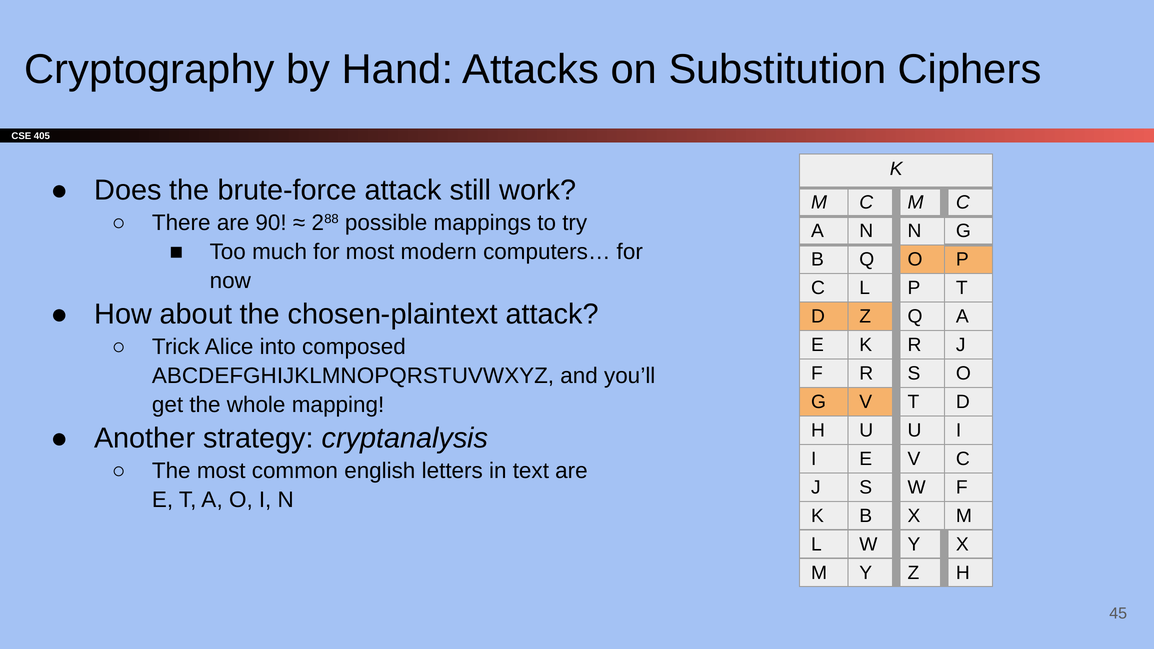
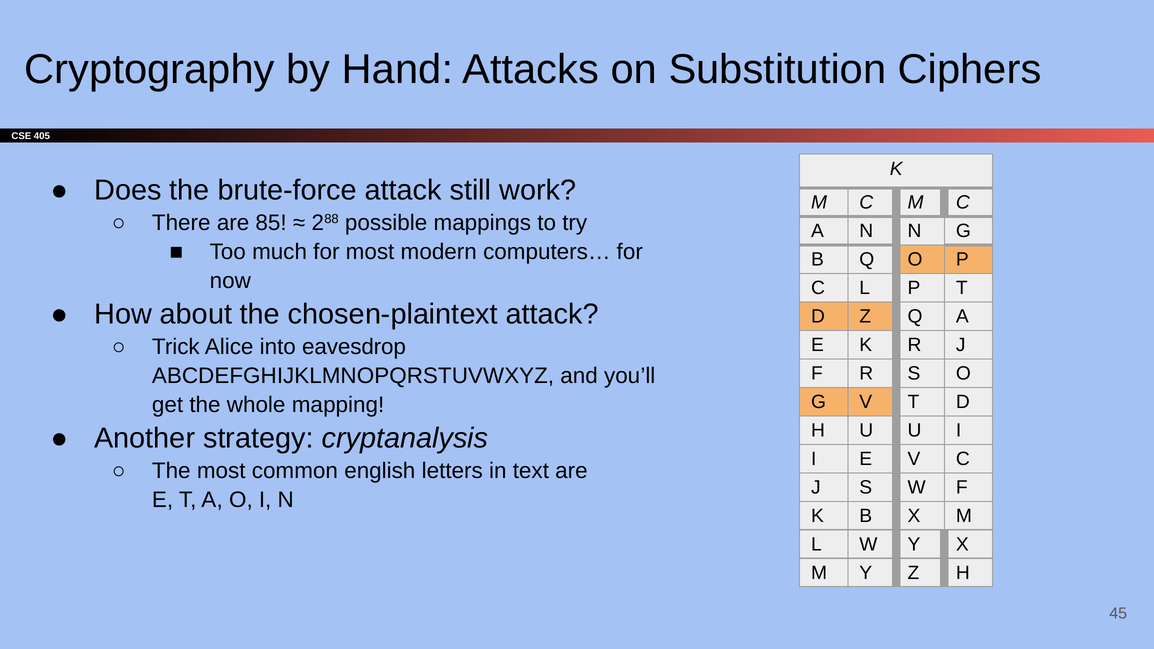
90: 90 -> 85 (271, 223)
composed: composed -> eavesdrop (354, 347)
